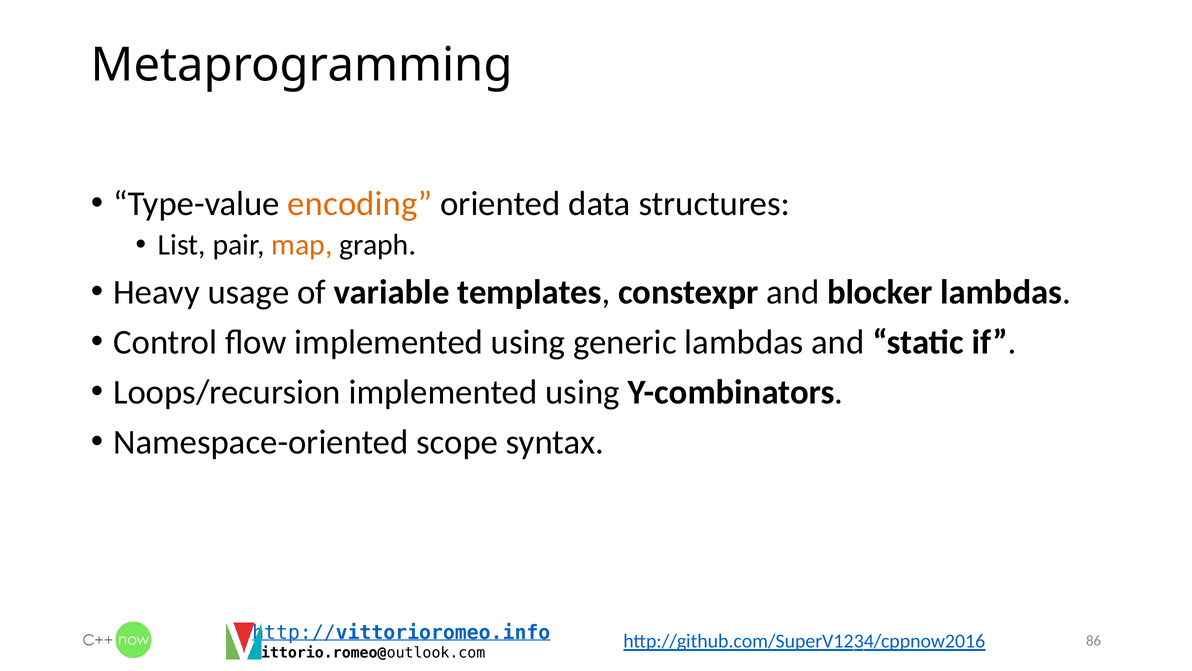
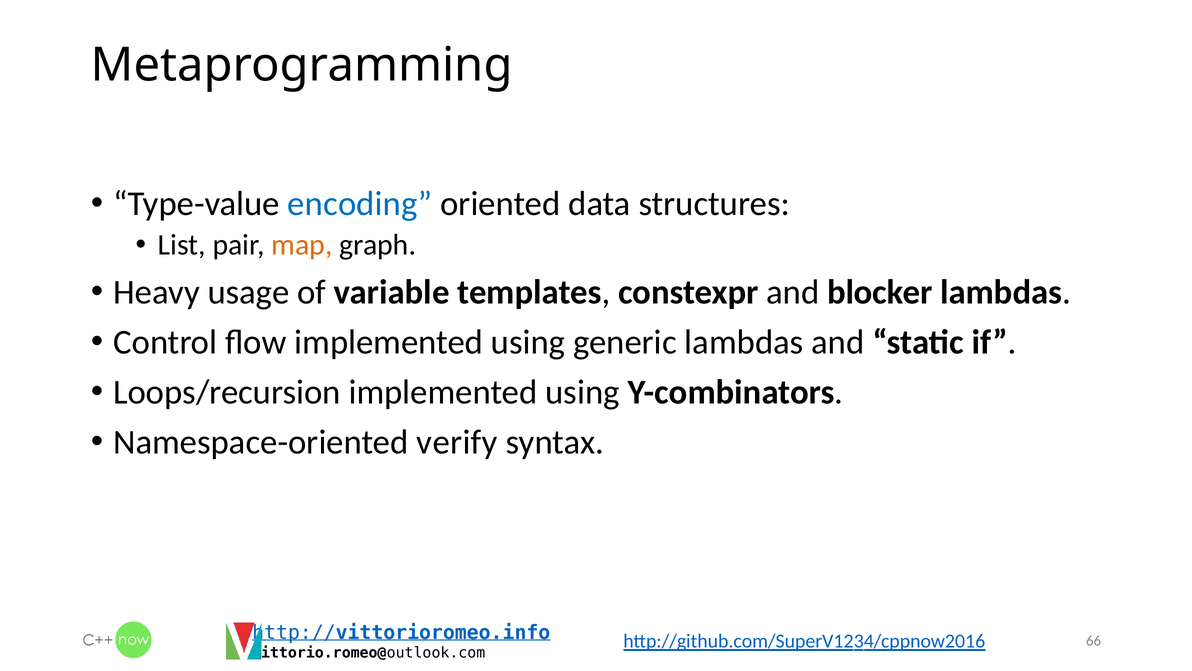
encoding colour: orange -> blue (360, 204)
scope: scope -> verify (457, 442)
86: 86 -> 66 (1094, 640)
